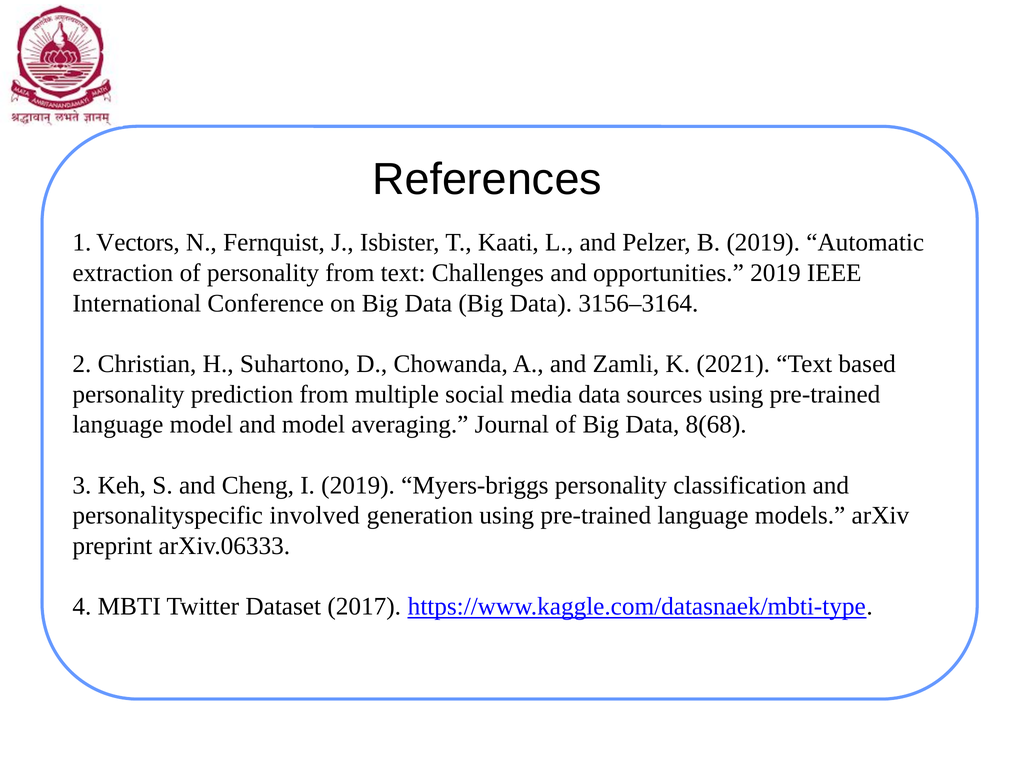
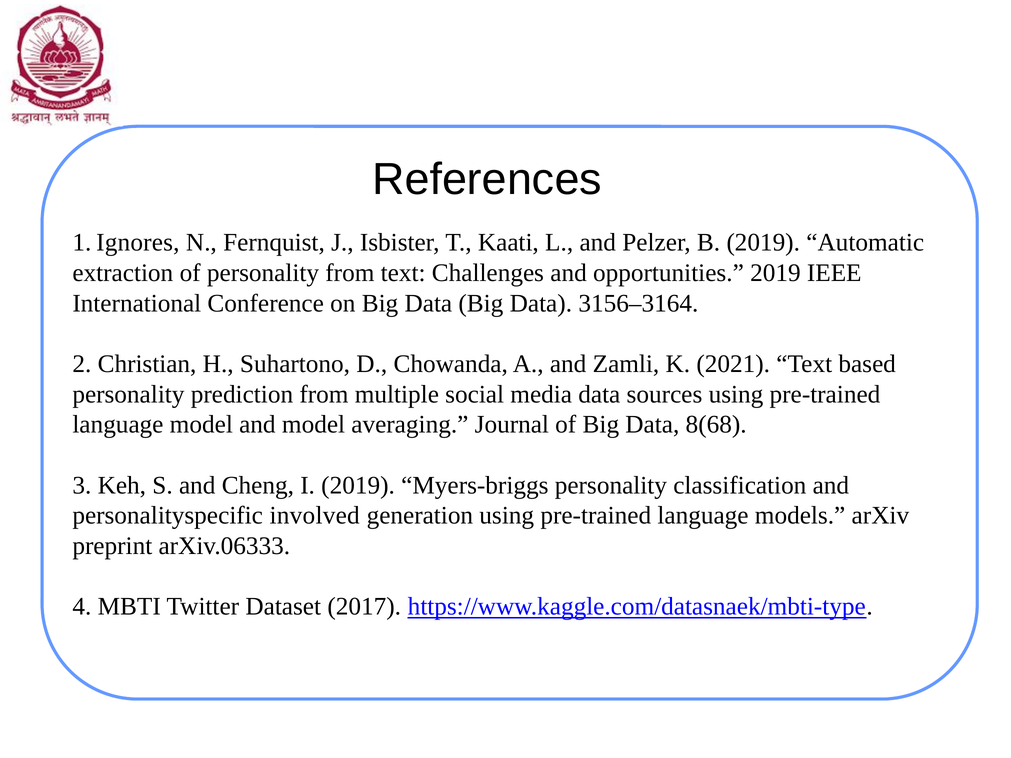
Vectors: Vectors -> Ignores (138, 243)
